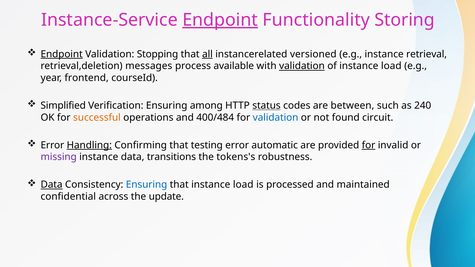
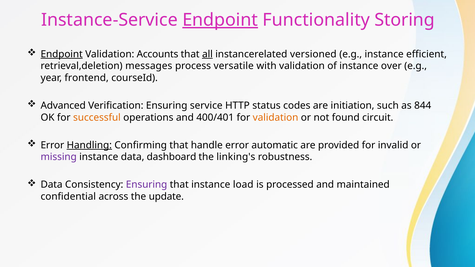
Stopping: Stopping -> Accounts (158, 54)
retrieval: retrieval -> efficient (427, 54)
available: available -> versatile (234, 66)
validation underline: present -> none (302, 66)
of instance load: load -> over (391, 66)
Simplified: Simplified -> Advanced (63, 106)
among: among -> service (206, 106)
status underline: present -> none (267, 106)
between: between -> initiation (352, 106)
240: 240 -> 844 (423, 106)
400/484: 400/484 -> 400/401 (215, 118)
validation colour: blue -> orange (276, 118)
testing: testing -> handle (207, 145)
for underline: present -> none (369, 145)
transitions: transitions -> dashboard (172, 157)
tokens's: tokens's -> linking's (236, 157)
Data underline: present -> none (52, 185)
Ensuring colour: blue -> purple (147, 185)
